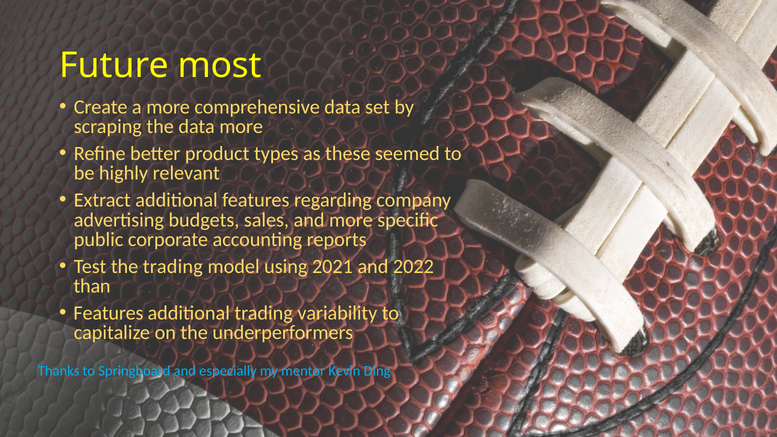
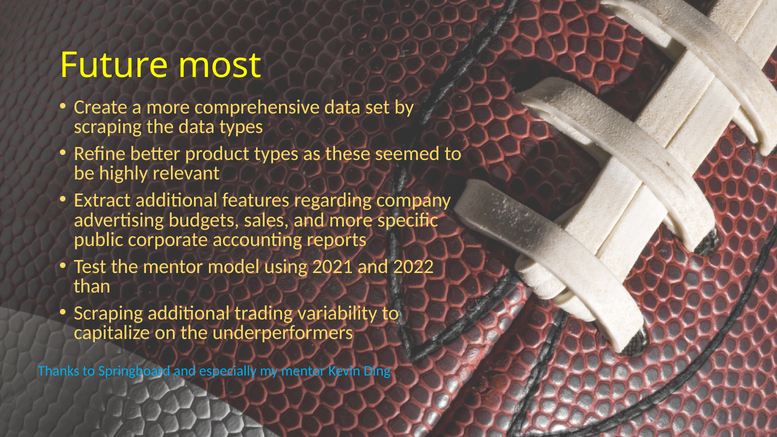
data more: more -> types (241, 127)
the trading: trading -> mentor (173, 267)
Features: Features -> Scraping (108, 313)
